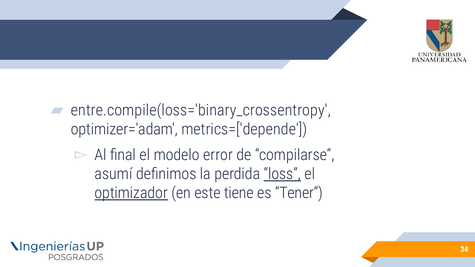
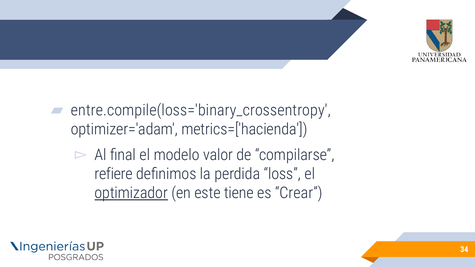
metrics=['depende: metrics=['depende -> metrics=['hacienda (244, 129)
error: error -> valor (218, 155)
asumí: asumí -> refiere (114, 174)
loss underline: present -> none (282, 174)
Tener: Tener -> Crear (299, 193)
